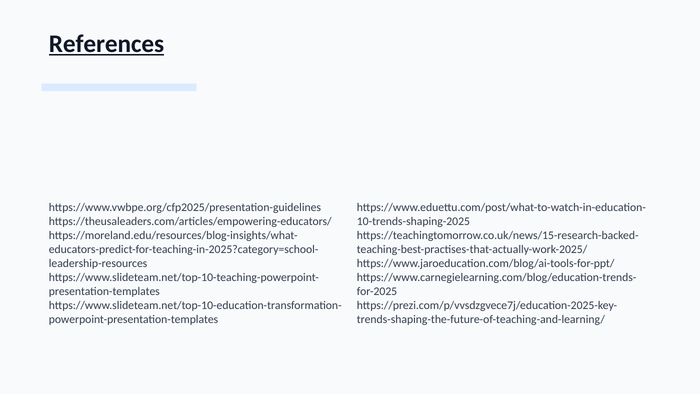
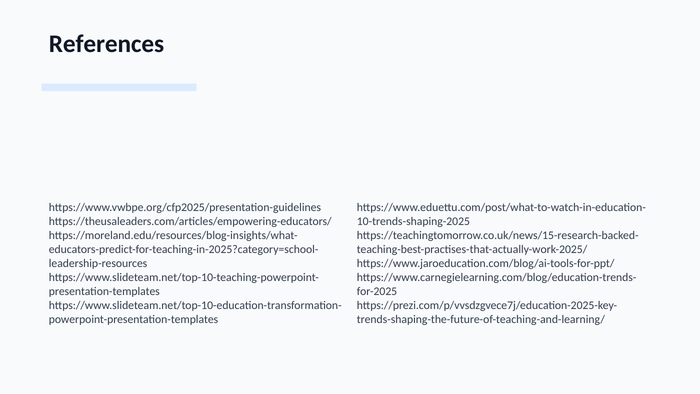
References underline: present -> none (106, 44)
